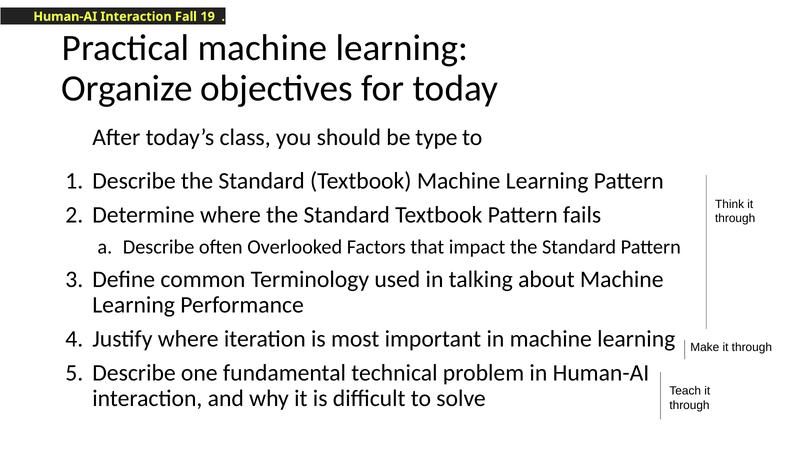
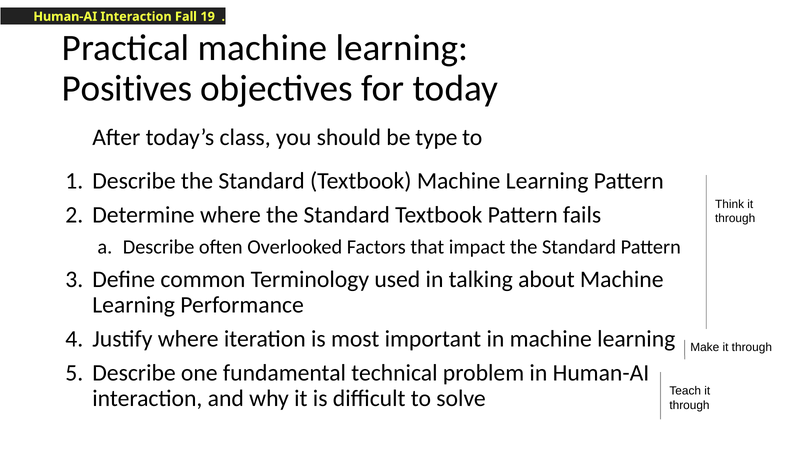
Organize: Organize -> Positives (127, 88)
